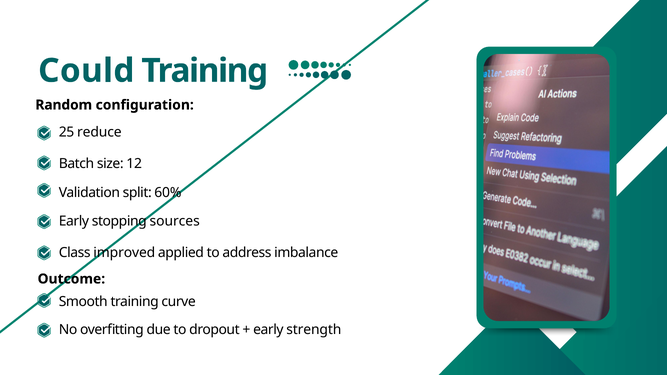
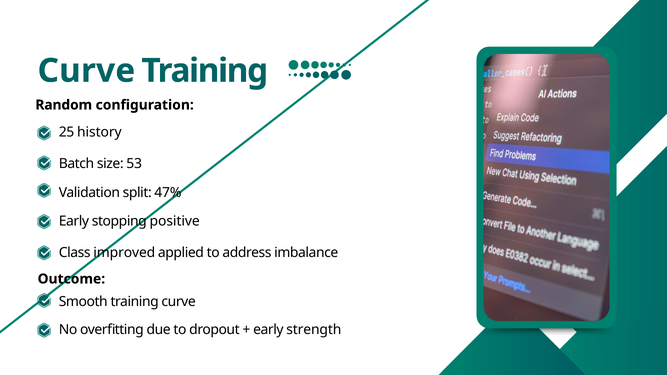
Could: Could -> Curve (86, 71)
reduce: reduce -> history (99, 132)
12: 12 -> 53 (134, 164)
60%: 60% -> 47% (168, 193)
sources: sources -> positive (175, 221)
